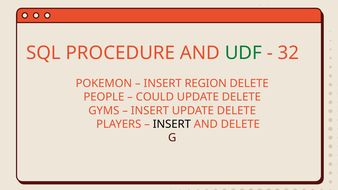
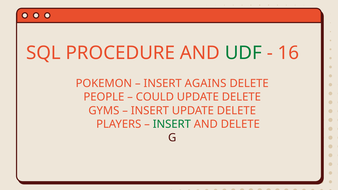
32: 32 -> 16 (288, 53)
REGION: REGION -> AGAINS (206, 84)
INSERT colour: black -> green (172, 124)
